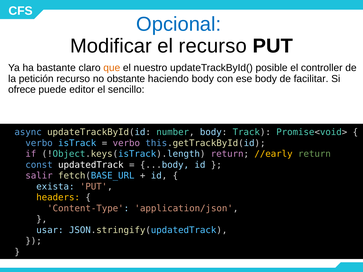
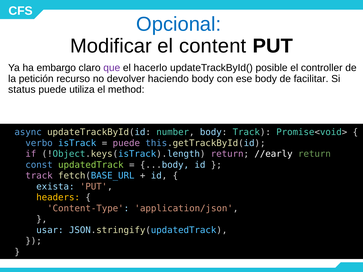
el recurso: recurso -> content (213, 46)
bastante: bastante -> embargo (56, 68)
que colour: orange -> purple (112, 68)
nuestro: nuestro -> hacerlo (150, 68)
obstante: obstante -> devolver (126, 79)
ofrece: ofrece -> status (22, 90)
editor: editor -> utiliza (82, 90)
sencillo: sencillo -> method (126, 90)
verbo: verbo -> puede (126, 143)
//early colour: yellow -> white (274, 154)
updatedTrack colour: white -> light green (91, 165)
salir: salir -> track (39, 176)
